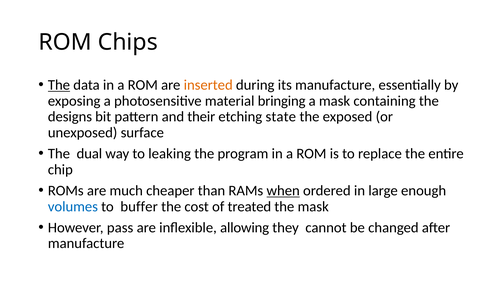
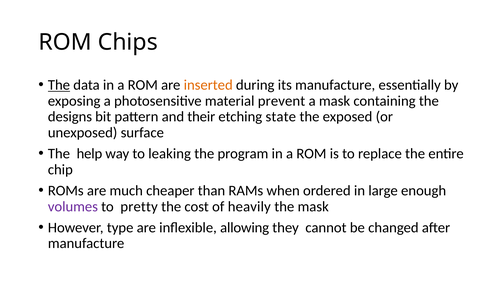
bringing: bringing -> prevent (281, 101)
dual: dual -> help (89, 154)
when underline: present -> none (283, 191)
volumes colour: blue -> purple (73, 207)
buffer: buffer -> pretty (139, 207)
treated: treated -> heavily (249, 207)
pass: pass -> type (120, 228)
